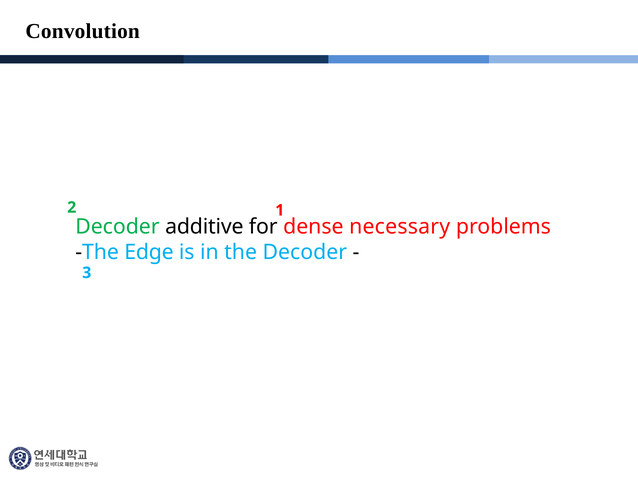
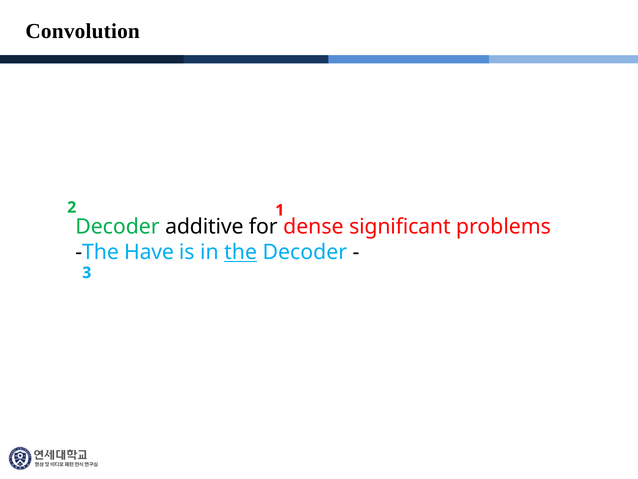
necessary: necessary -> significant (400, 226)
Edge: Edge -> Have (149, 252)
the underline: none -> present (241, 252)
